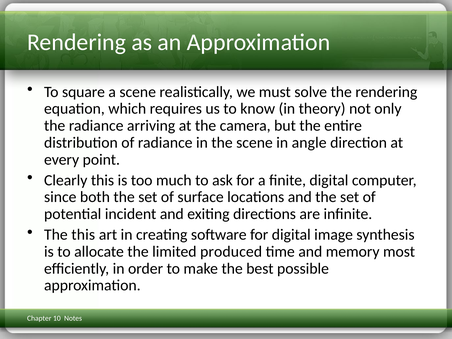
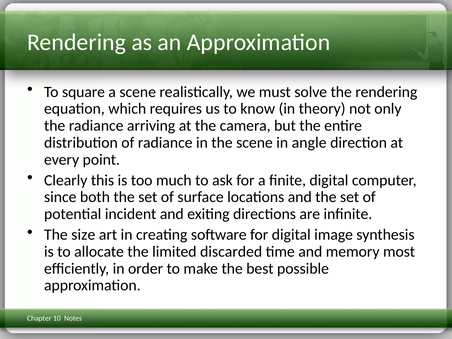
The this: this -> size (83, 235)
produced: produced -> discarded (231, 252)
